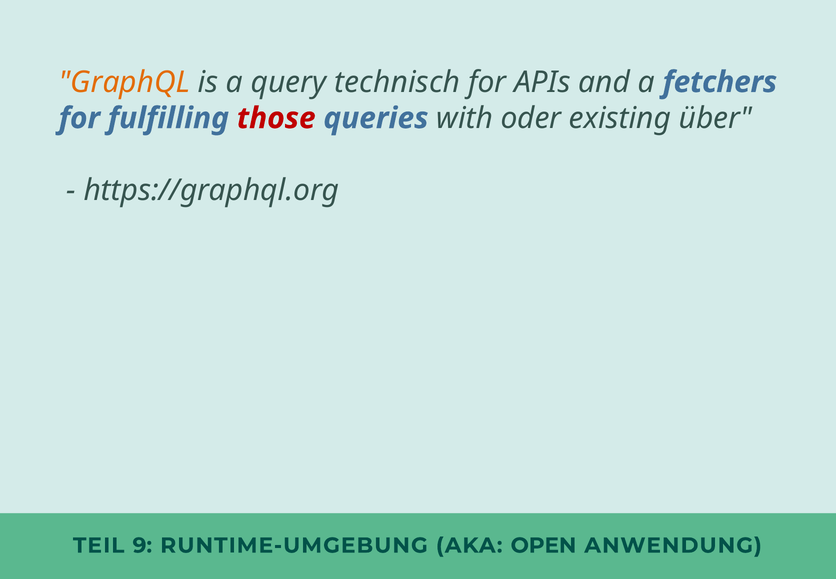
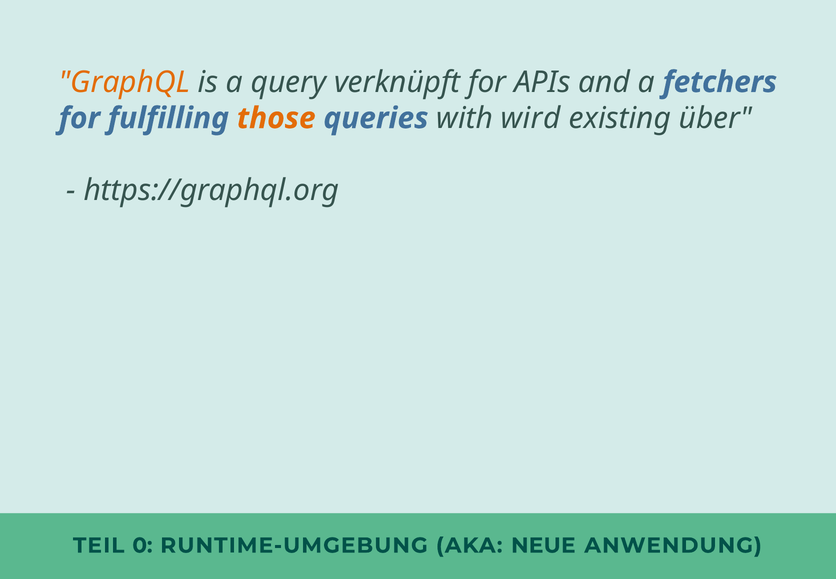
technisch: technisch -> verknüpft (397, 82)
those colour: red -> orange (276, 118)
oder: oder -> wird (531, 118)
9: 9 -> 0 (142, 545)
OPEN: OPEN -> NEUE (543, 545)
